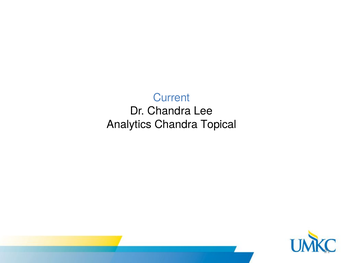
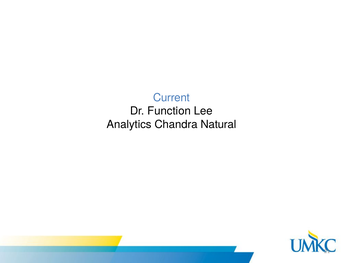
Dr Chandra: Chandra -> Function (169, 111)
Topical: Topical -> Natural (218, 125)
